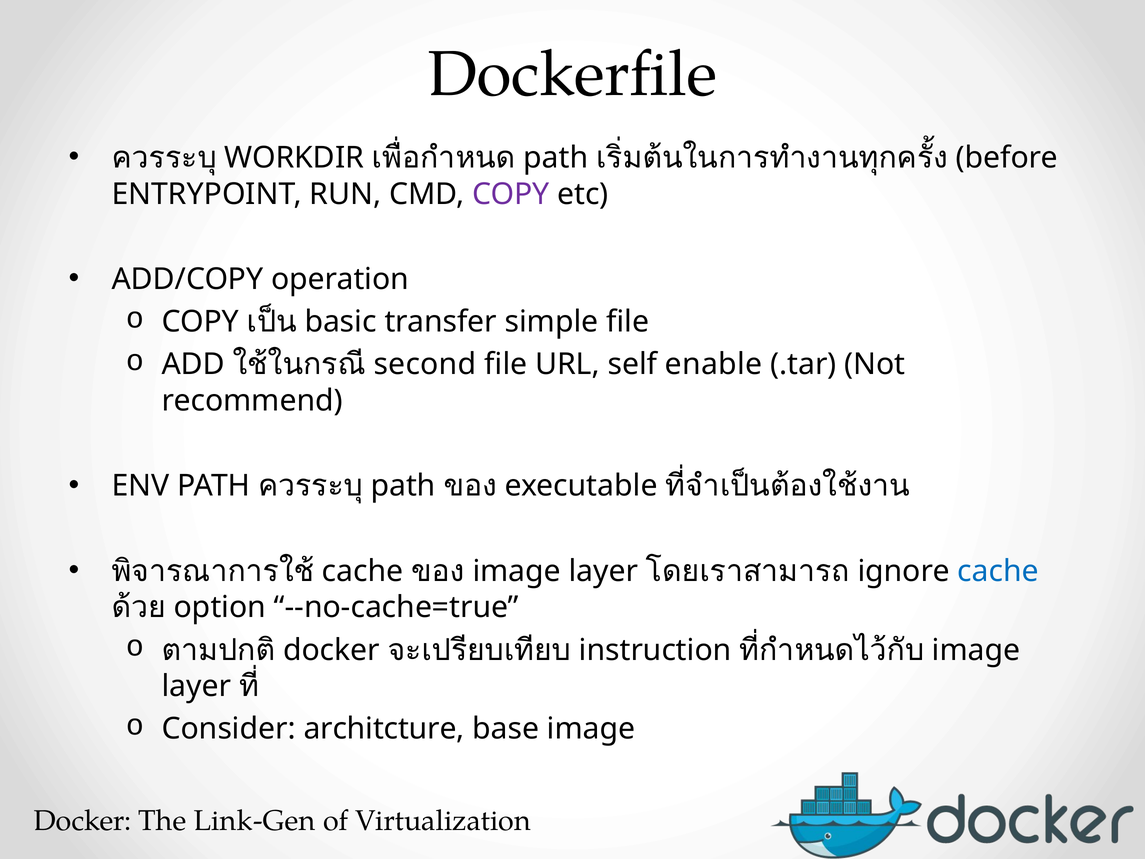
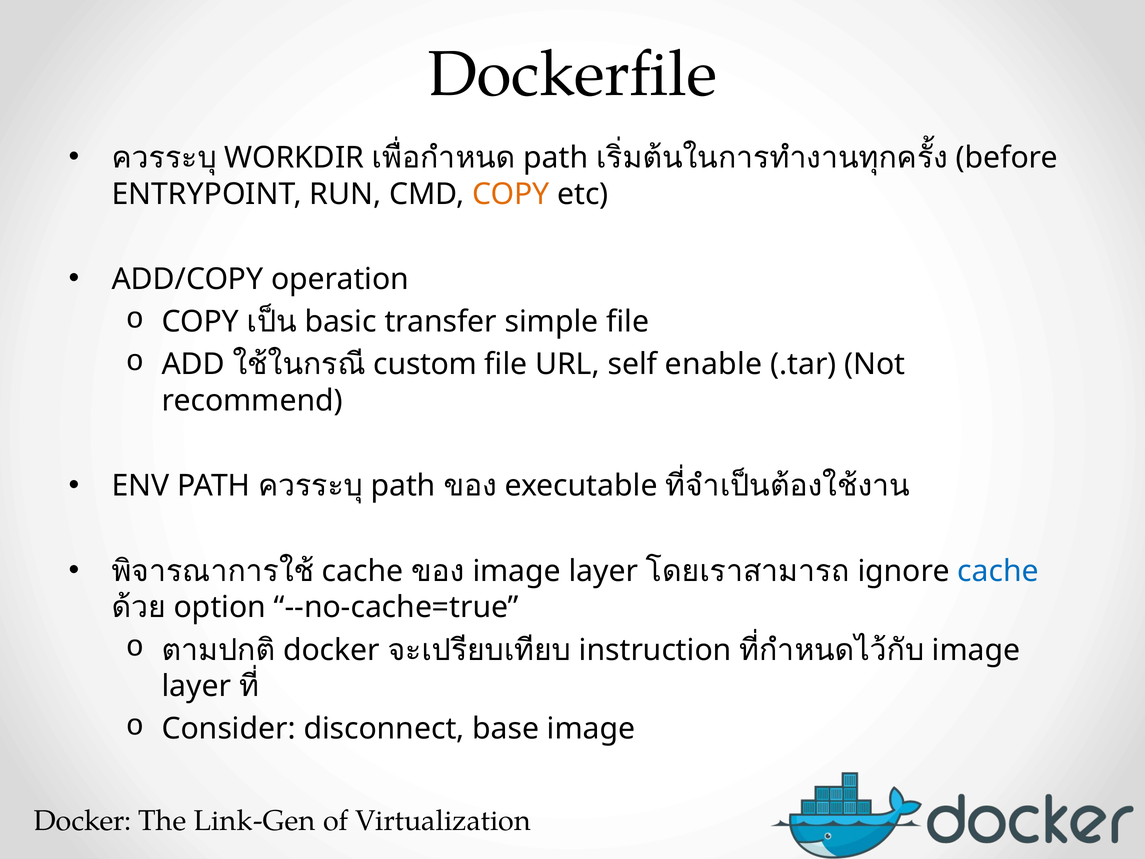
COPY colour: purple -> orange (511, 194)
second: second -> custom (425, 364)
architcture: architcture -> disconnect (384, 729)
